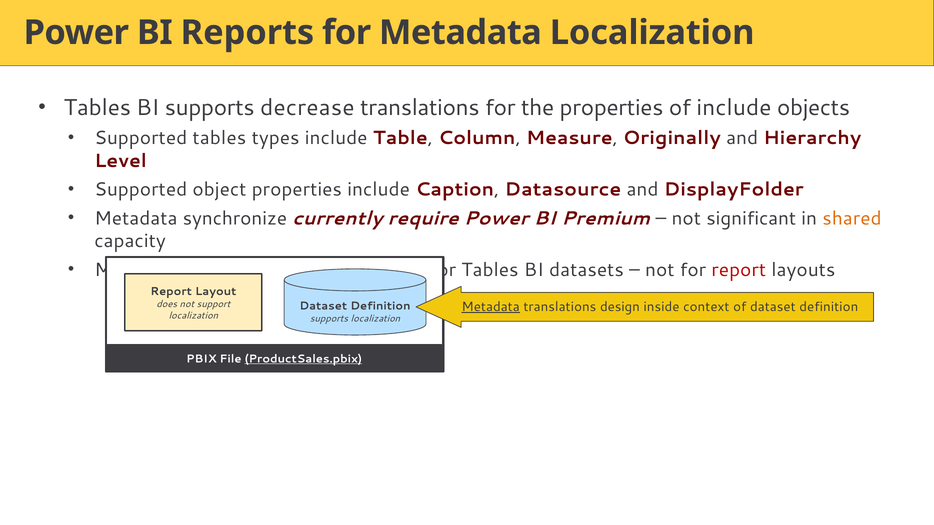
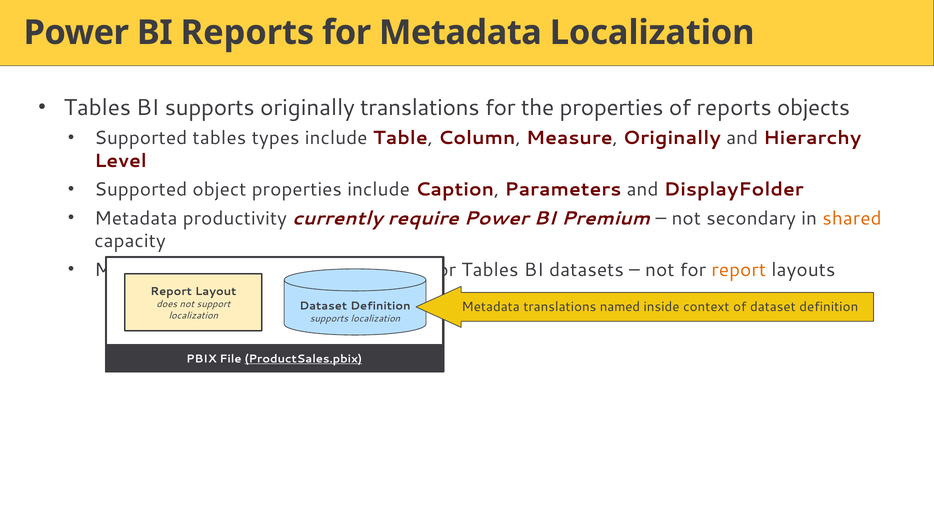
supports decrease: decrease -> originally (307, 108)
of include: include -> reports (734, 108)
Datasource: Datasource -> Parameters (563, 190)
synchronize: synchronize -> productivity (235, 218)
significant: significant -> secondary (751, 218)
report colour: red -> orange (739, 270)
Metadata underline: present -> none (491, 307)
design: design -> named (620, 307)
